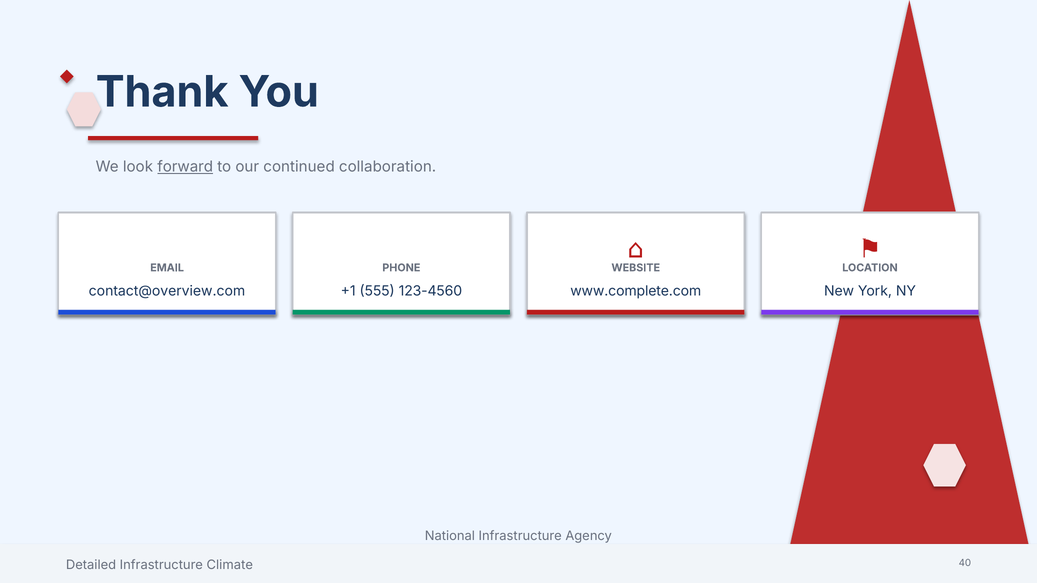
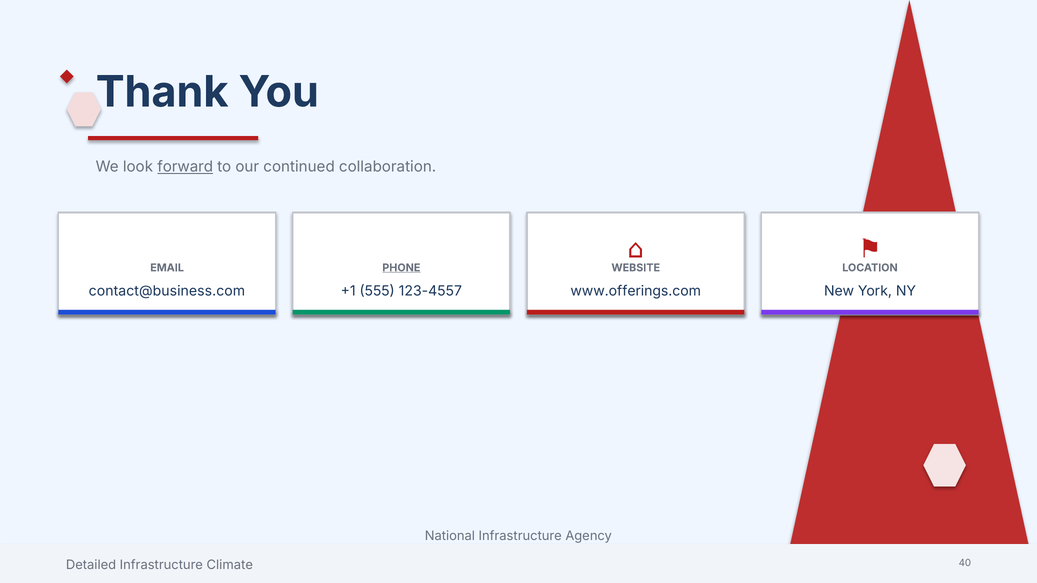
PHONE underline: none -> present (401, 268)
contact@overview.com: contact@overview.com -> contact@business.com (167, 291)
123-4560: 123-4560 -> 123-4557 (430, 291)
www.complete.com: www.complete.com -> www.offerings.com (636, 291)
